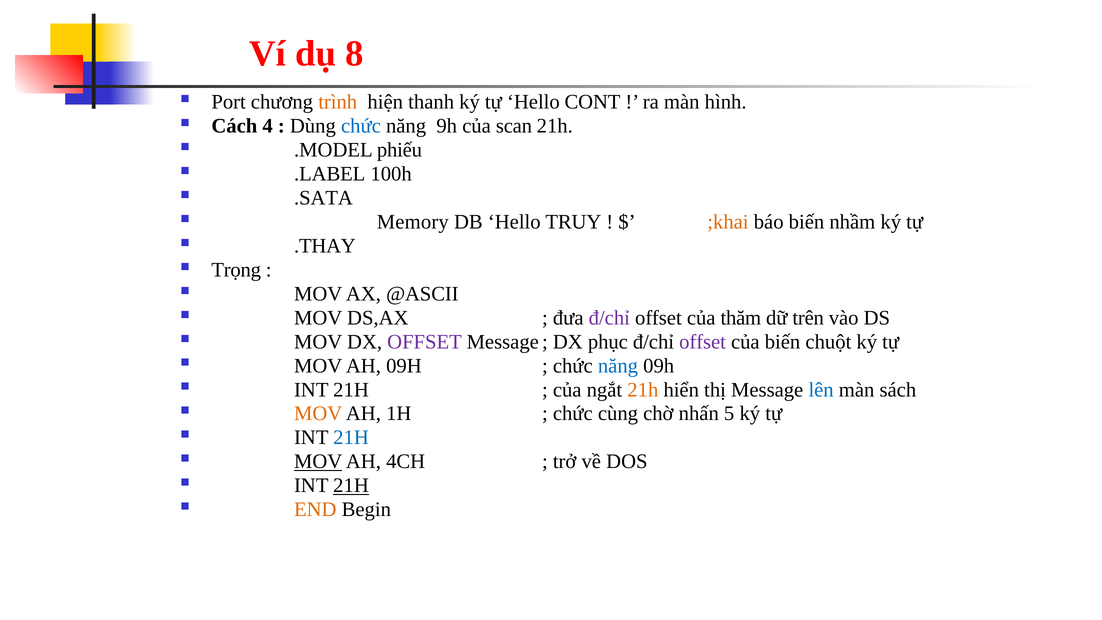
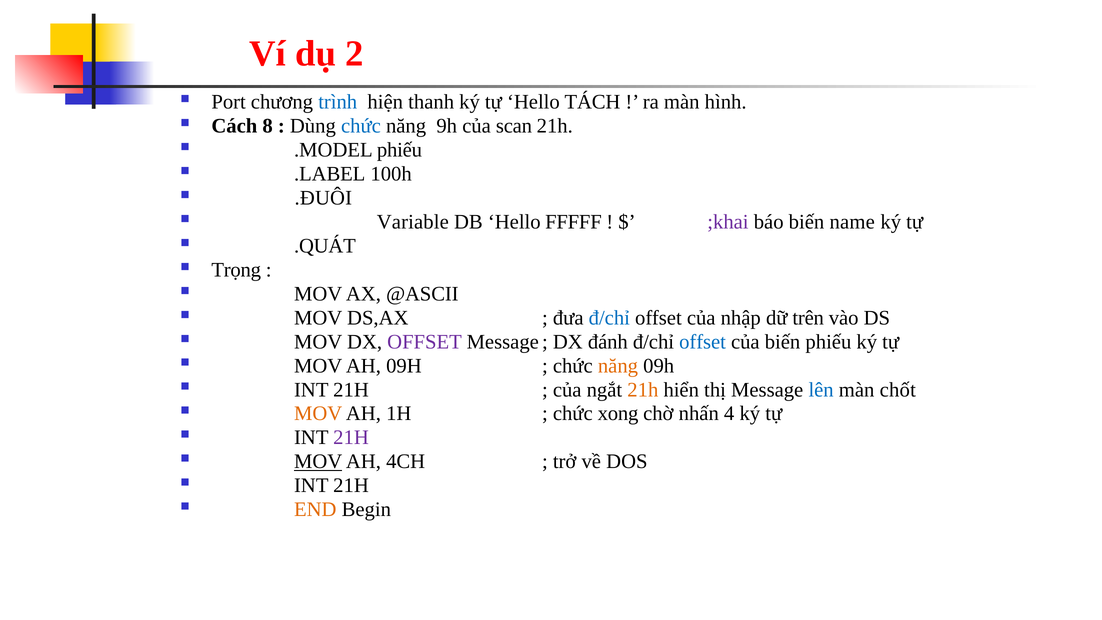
8: 8 -> 2 (354, 53)
trình colour: orange -> blue (338, 102)
CONT: CONT -> TÁCH (592, 102)
4: 4 -> 8 (268, 126)
.SATA: .SATA -> .ĐUÔI (323, 198)
Memory: Memory -> Variable (413, 222)
TRUY: TRUY -> FFFFF (573, 222)
;khai colour: orange -> purple (728, 222)
nhầm: nhầm -> name (852, 222)
.THAY: .THAY -> .QUÁT (325, 246)
đ/chỉ colour: purple -> blue (609, 318)
thăm: thăm -> nhập (741, 318)
phục: phục -> đánh (608, 342)
offset colour: purple -> blue (703, 342)
biến chuột: chuột -> phiếu (828, 342)
năng colour: blue -> orange (618, 366)
sách: sách -> chốt (898, 390)
cùng: cùng -> xong (618, 414)
5: 5 -> 4 (729, 414)
21H colour: blue -> purple (351, 438)
21H underline: present -> none (351, 486)
